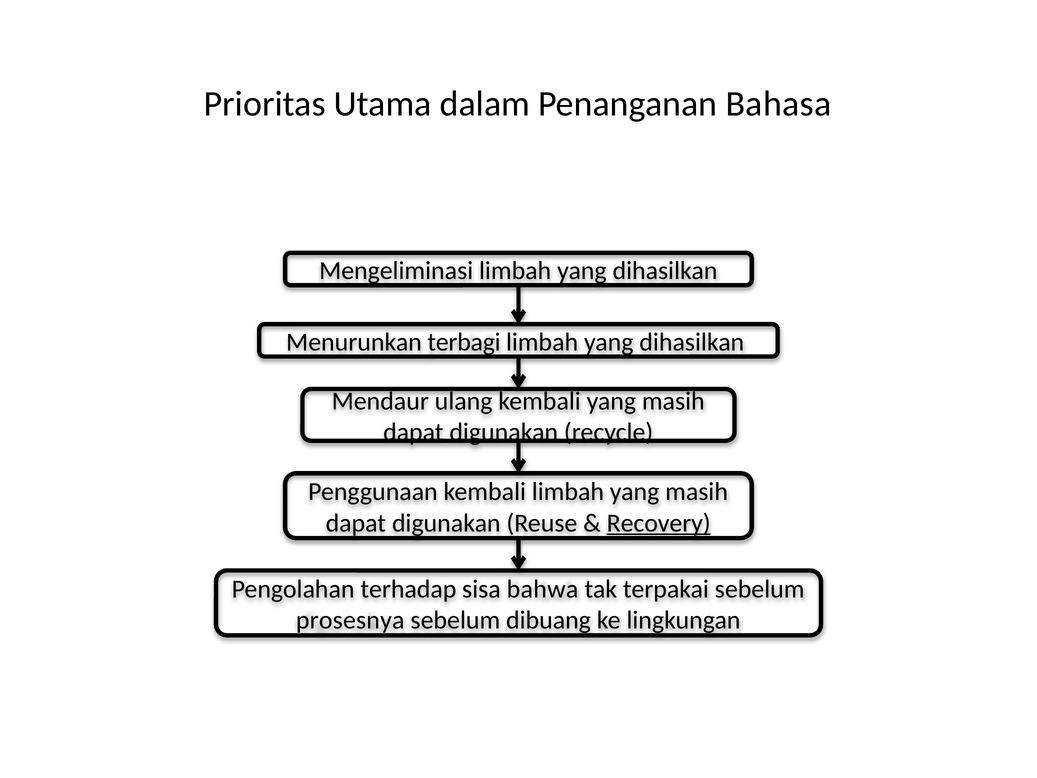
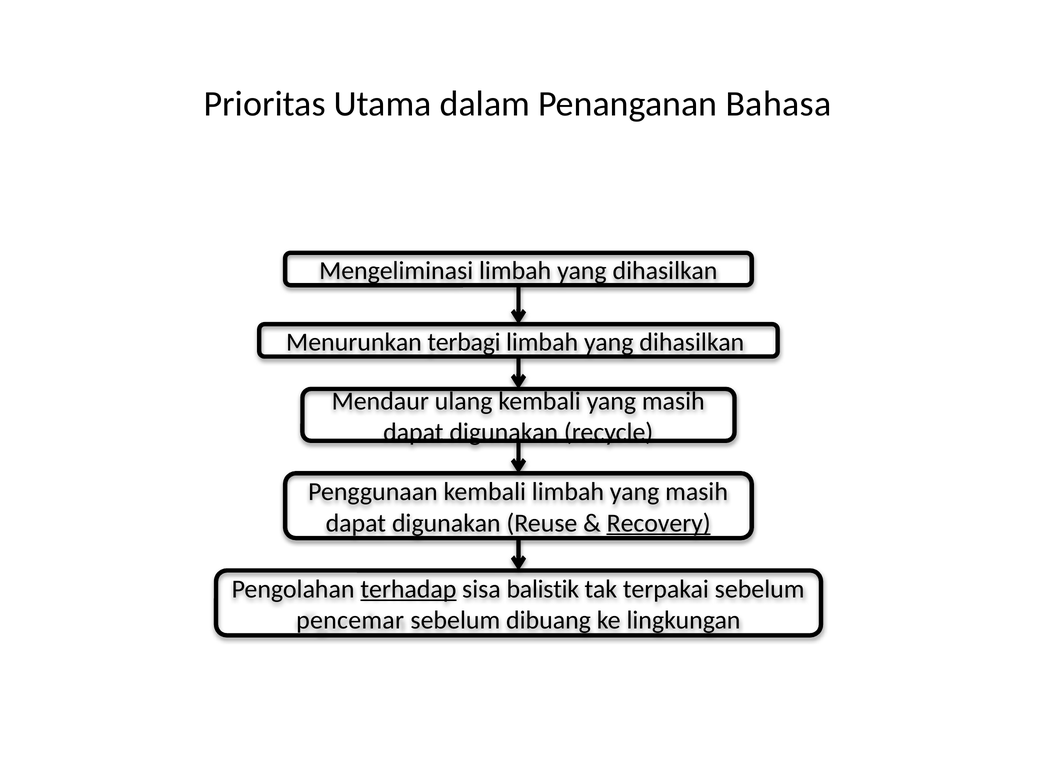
terhadap underline: none -> present (408, 589)
bahwa: bahwa -> balistik (543, 589)
prosesnya: prosesnya -> pencemar (350, 620)
